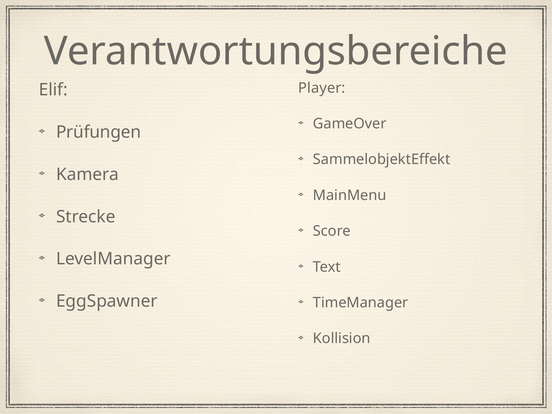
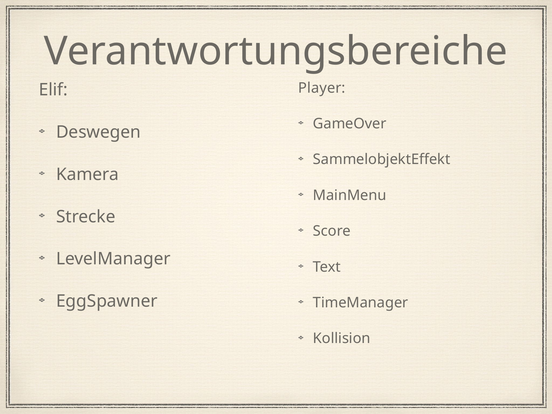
Prüfungen: Prüfungen -> Deswegen (99, 132)
